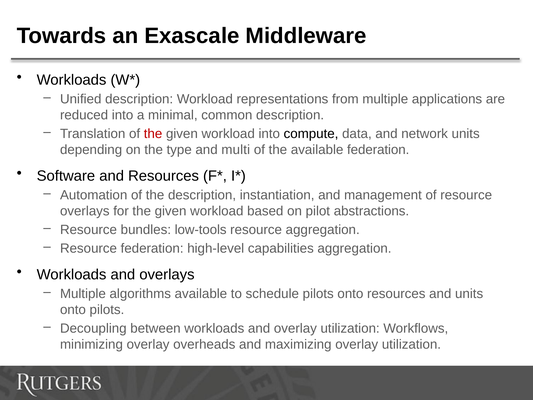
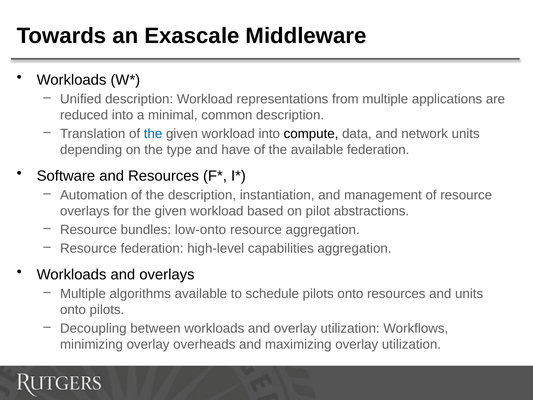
the colour: red -> blue (153, 134)
multi: multi -> have (236, 150)
low-tools: low-tools -> low-onto (201, 230)
